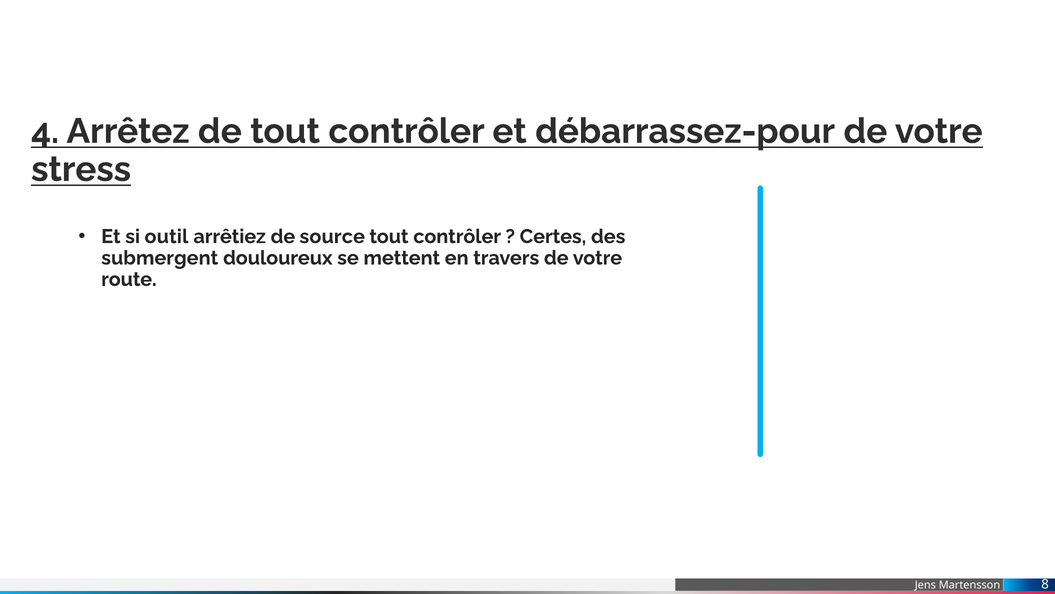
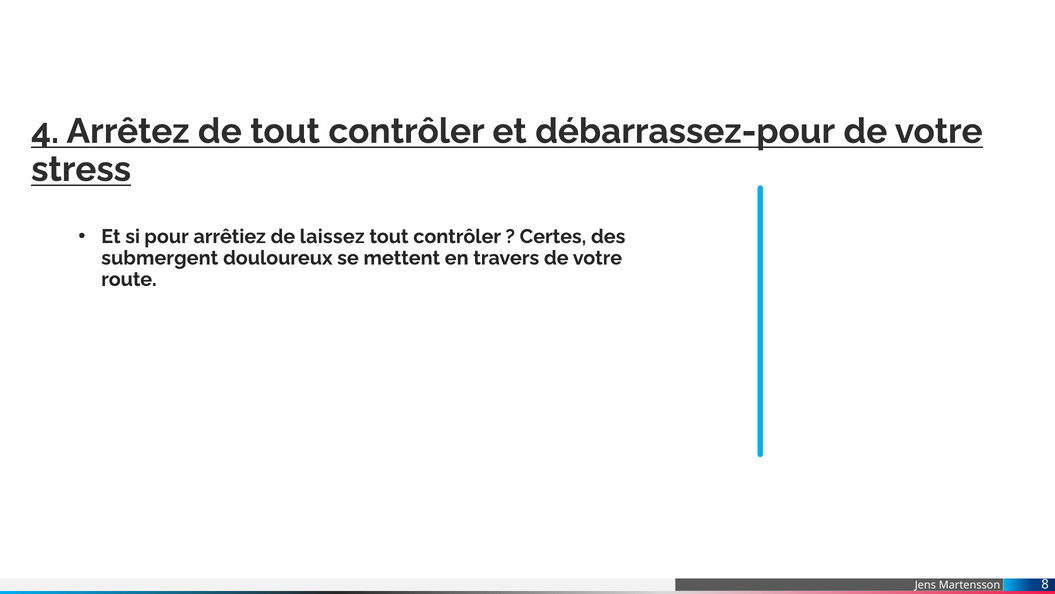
outil: outil -> pour (167, 236)
source: source -> laissez (332, 236)
